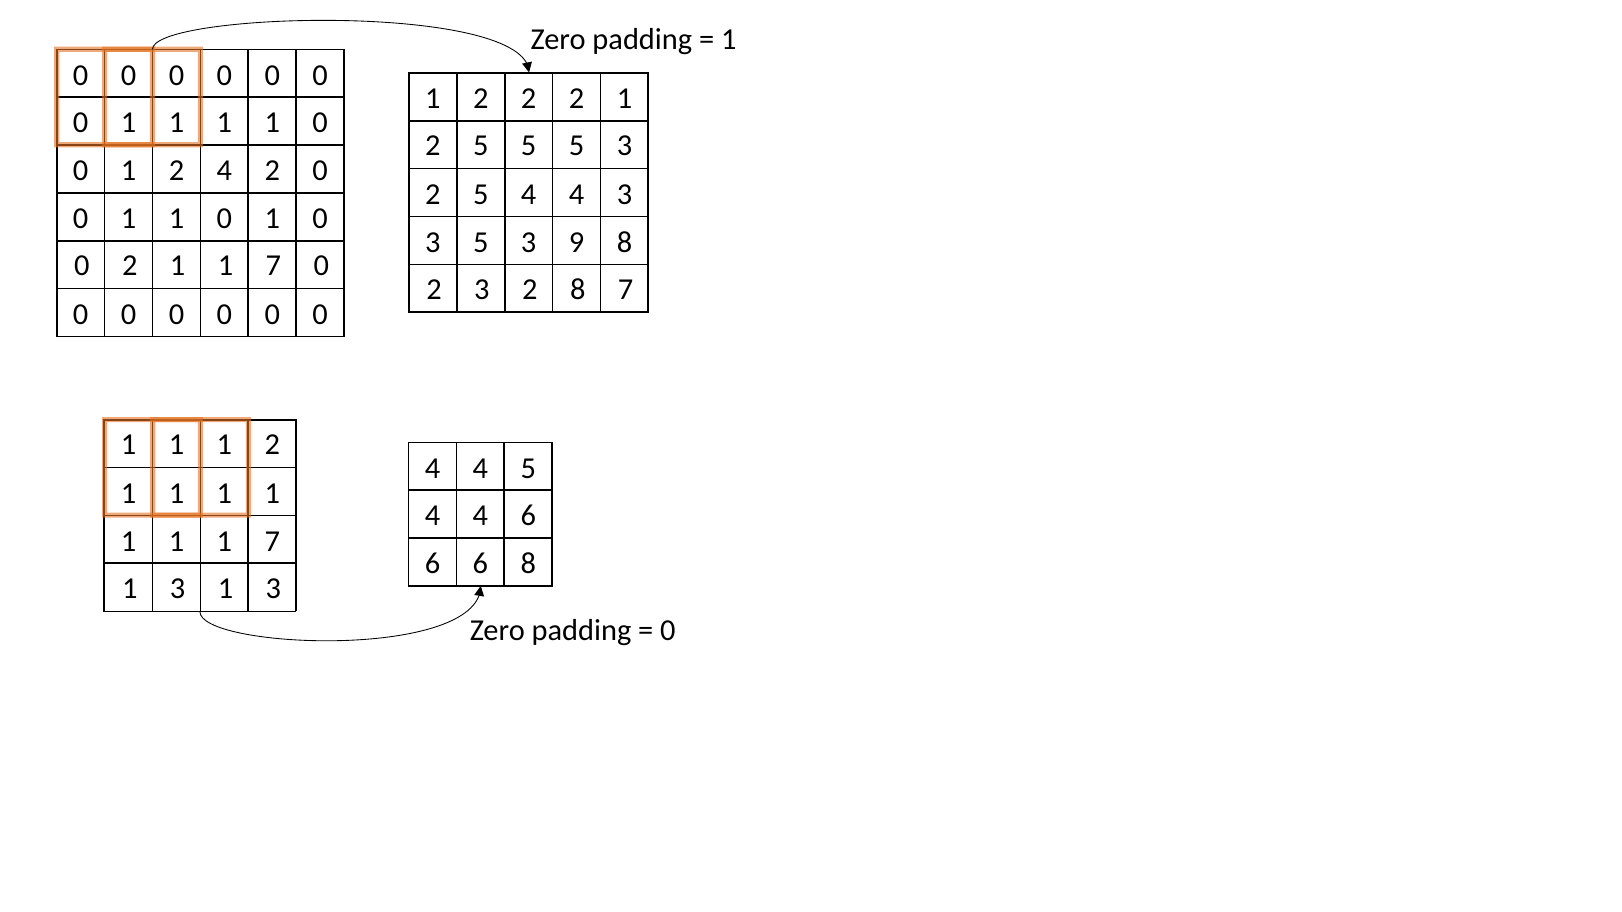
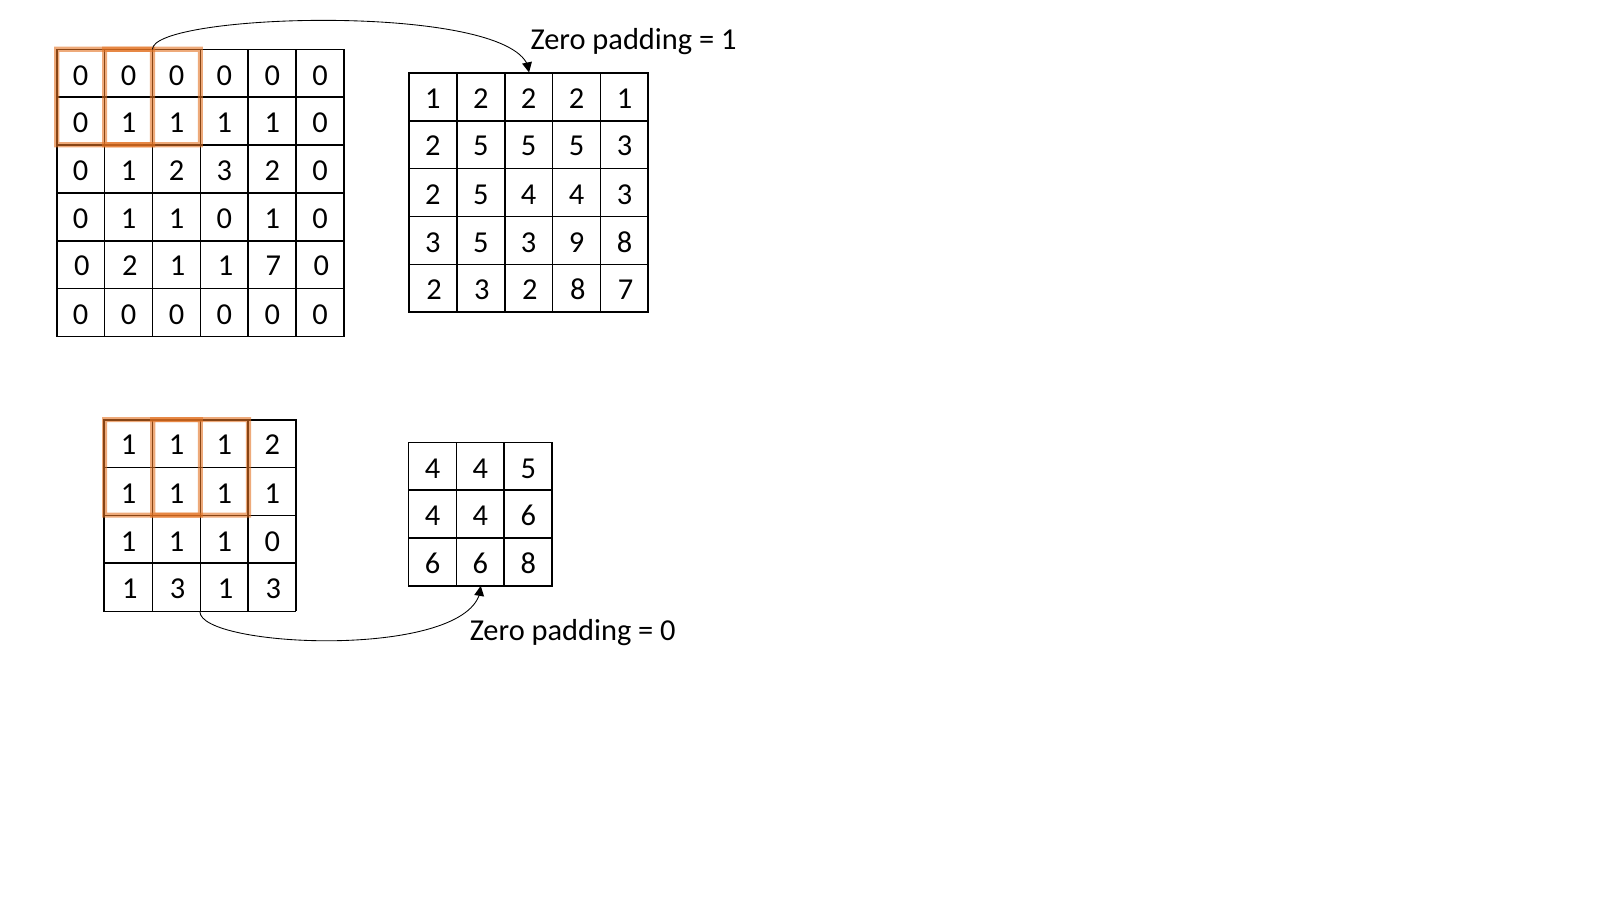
1 2 4: 4 -> 3 (224, 171)
7: 7 -> 0 (272, 541)
